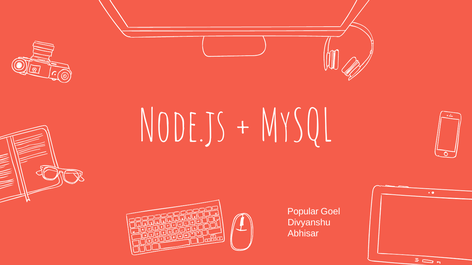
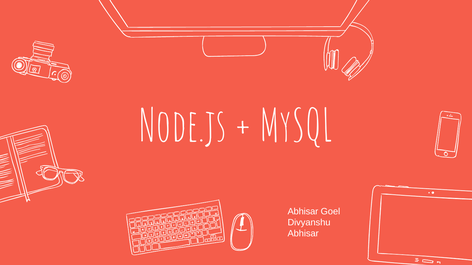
Popular: Popular -> Abhisar (303, 212)
